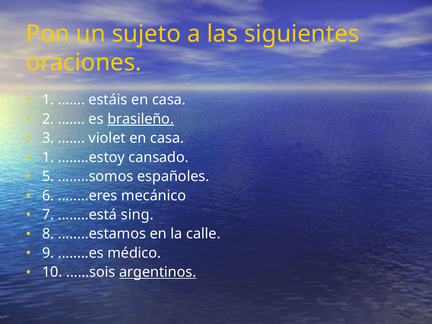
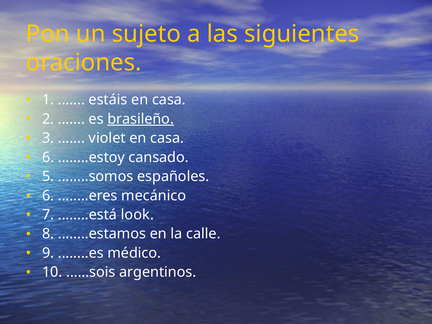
1: 1 -> 6 (48, 157)
sing: sing -> look (137, 215)
argentinos underline: present -> none (158, 272)
